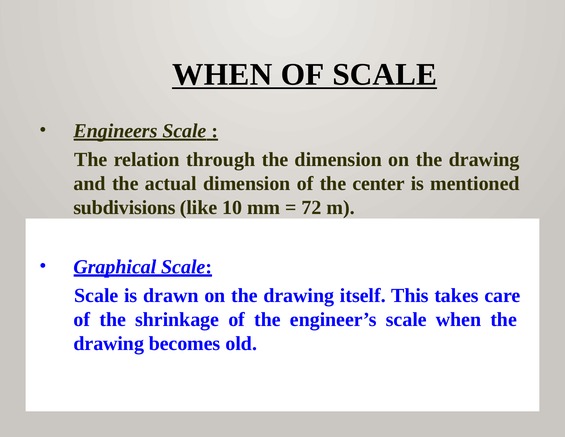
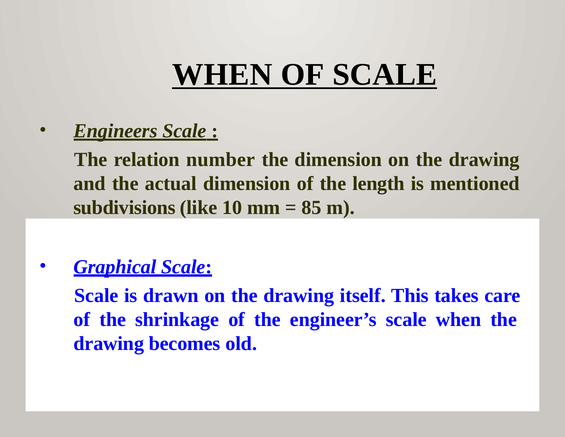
through: through -> number (221, 160)
center: center -> length (379, 184)
72: 72 -> 85 (311, 208)
